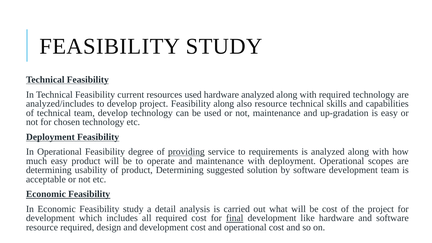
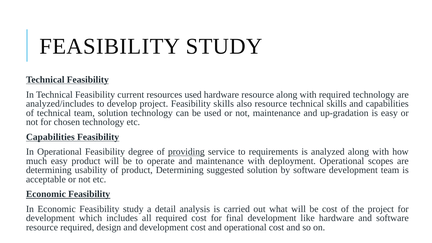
hardware analyzed: analyzed -> resource (258, 95)
Feasibility along: along -> skills (224, 104)
team develop: develop -> solution (113, 113)
Deployment: Deployment -> Capabilities (50, 137)
final underline: present -> none (235, 218)
